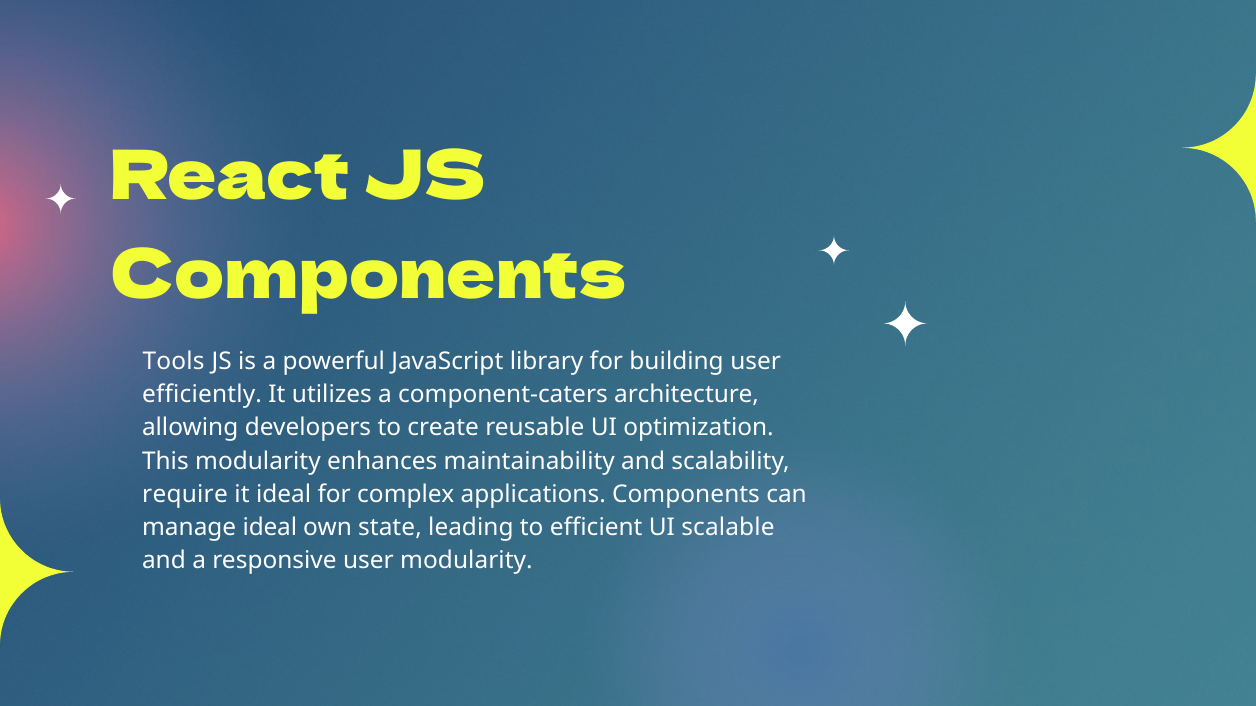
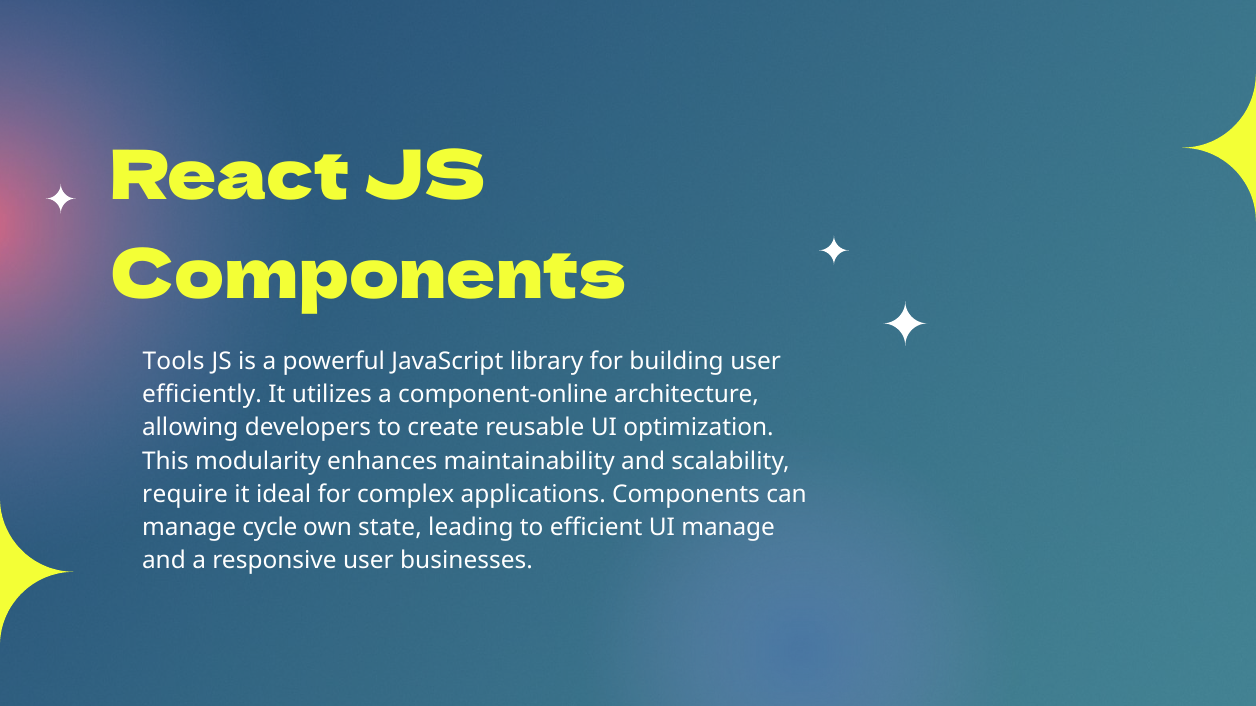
component-caters: component-caters -> component-online (503, 395)
manage ideal: ideal -> cycle (270, 528)
UI scalable: scalable -> manage (728, 528)
user modularity: modularity -> businesses (466, 561)
